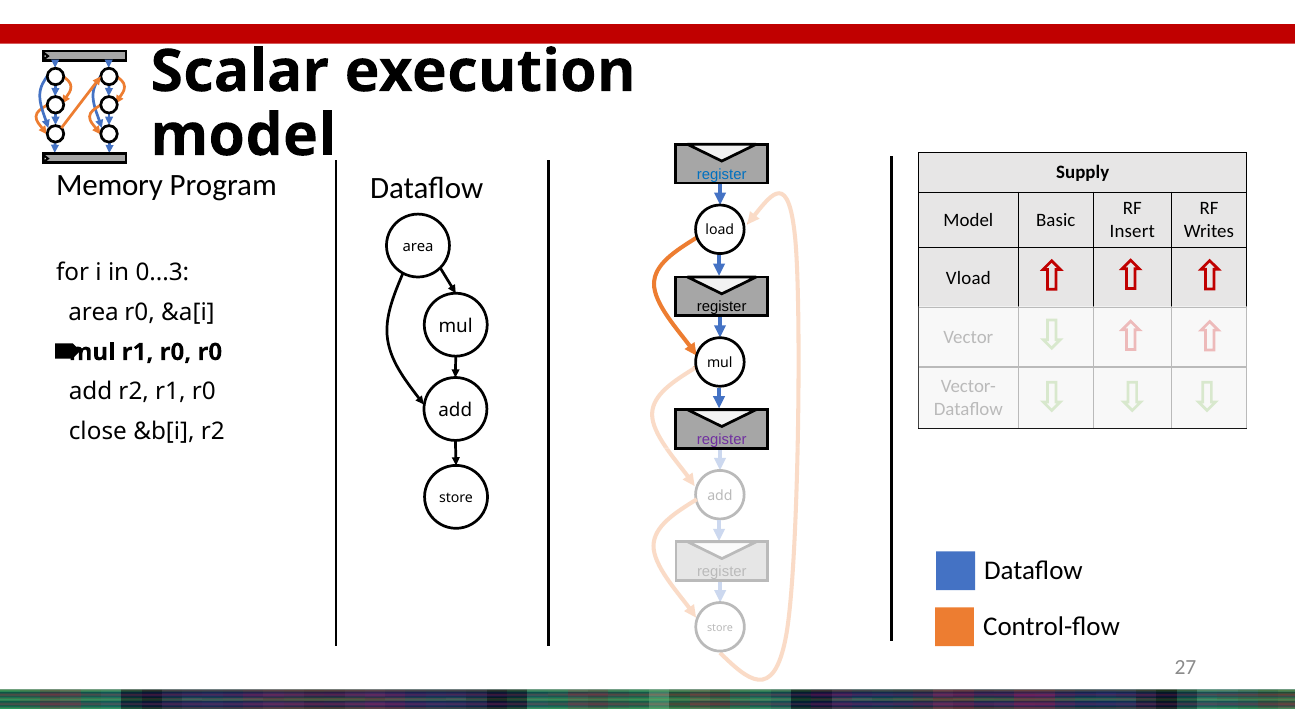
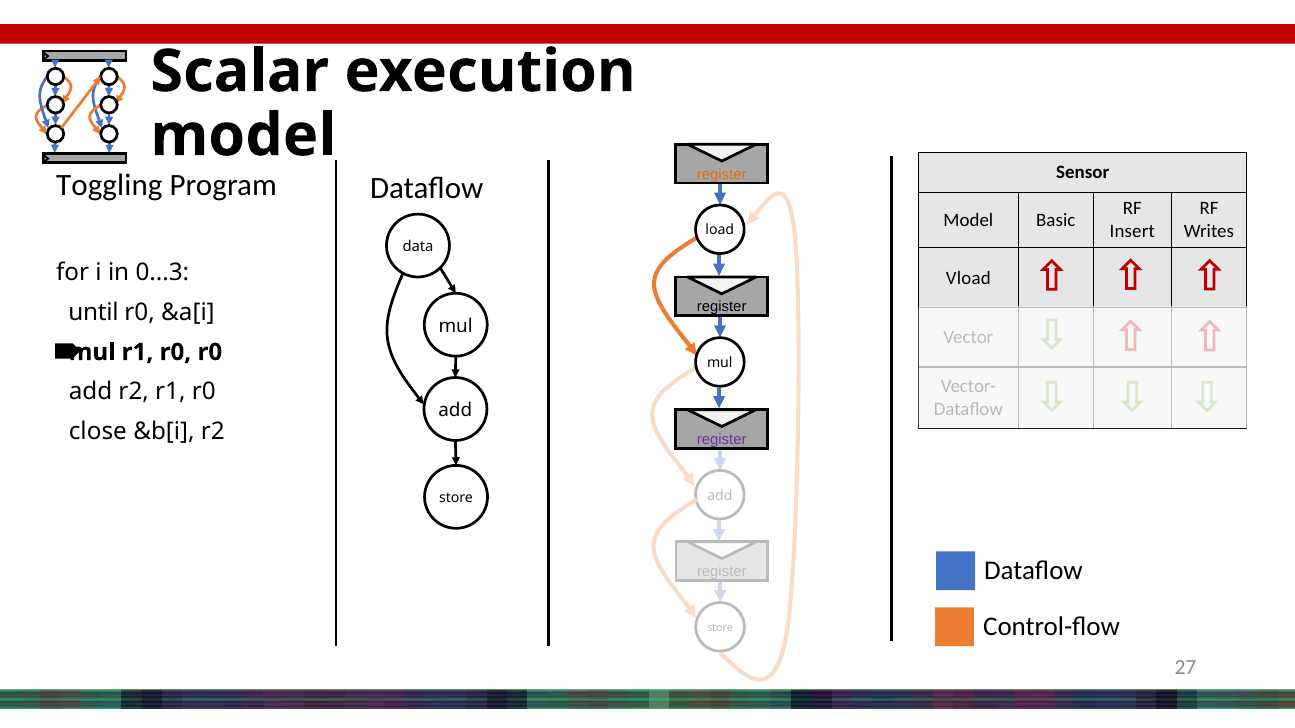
Supply: Supply -> Sensor (1083, 173)
Memory: Memory -> Toggling (109, 185)
register colour: blue -> orange (722, 174)
area: area -> data (418, 247)
area: area -> until (94, 313)
